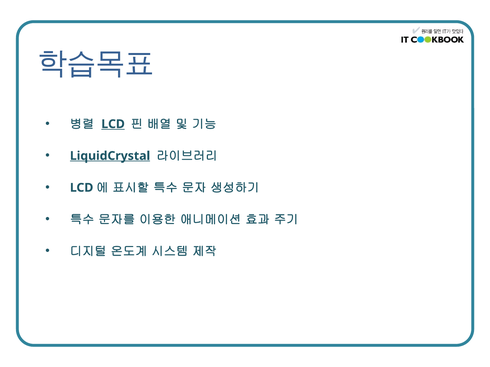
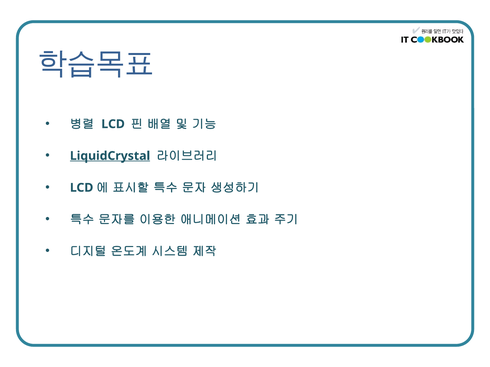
LCD underline: present -> none (113, 124)
